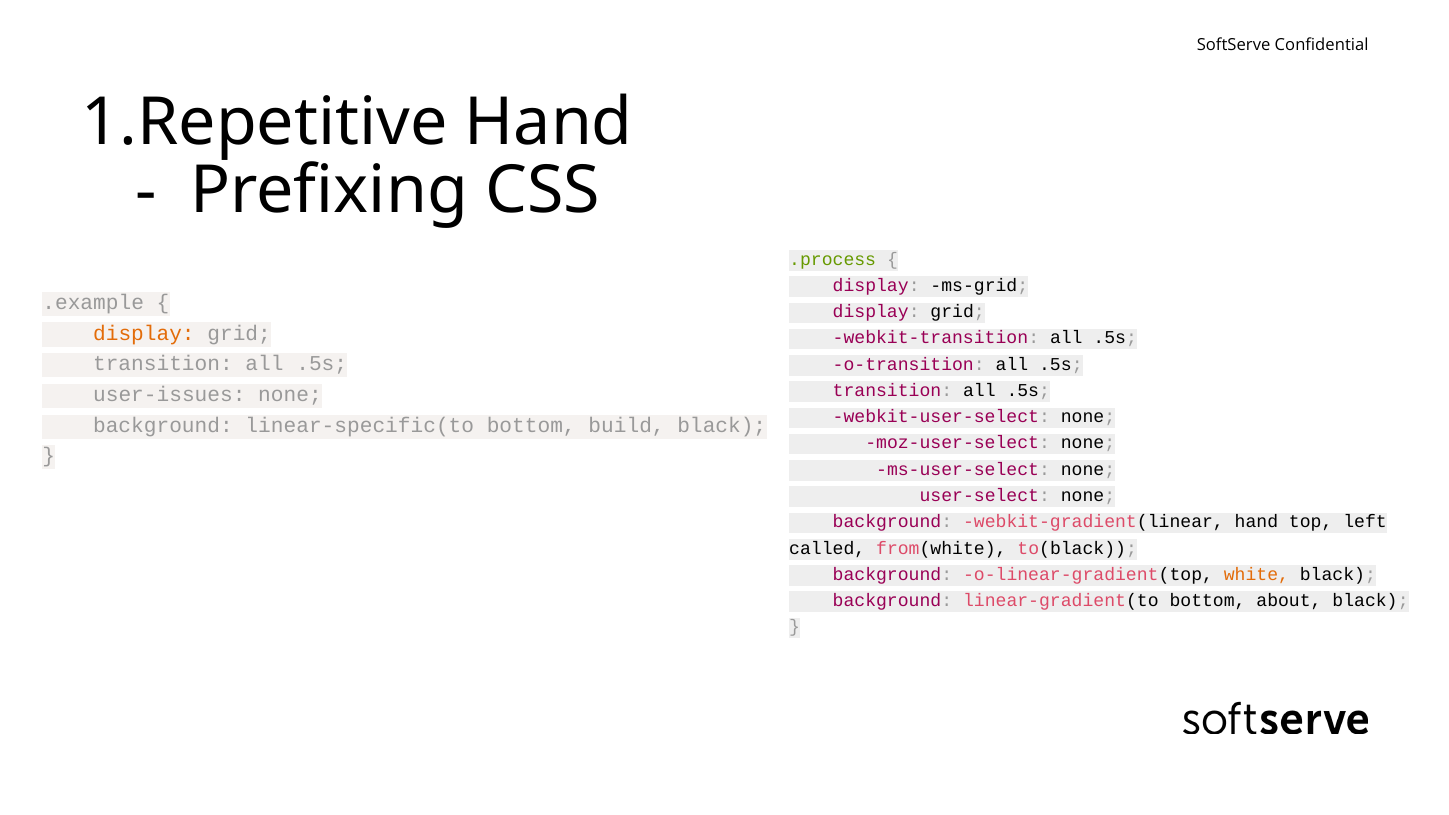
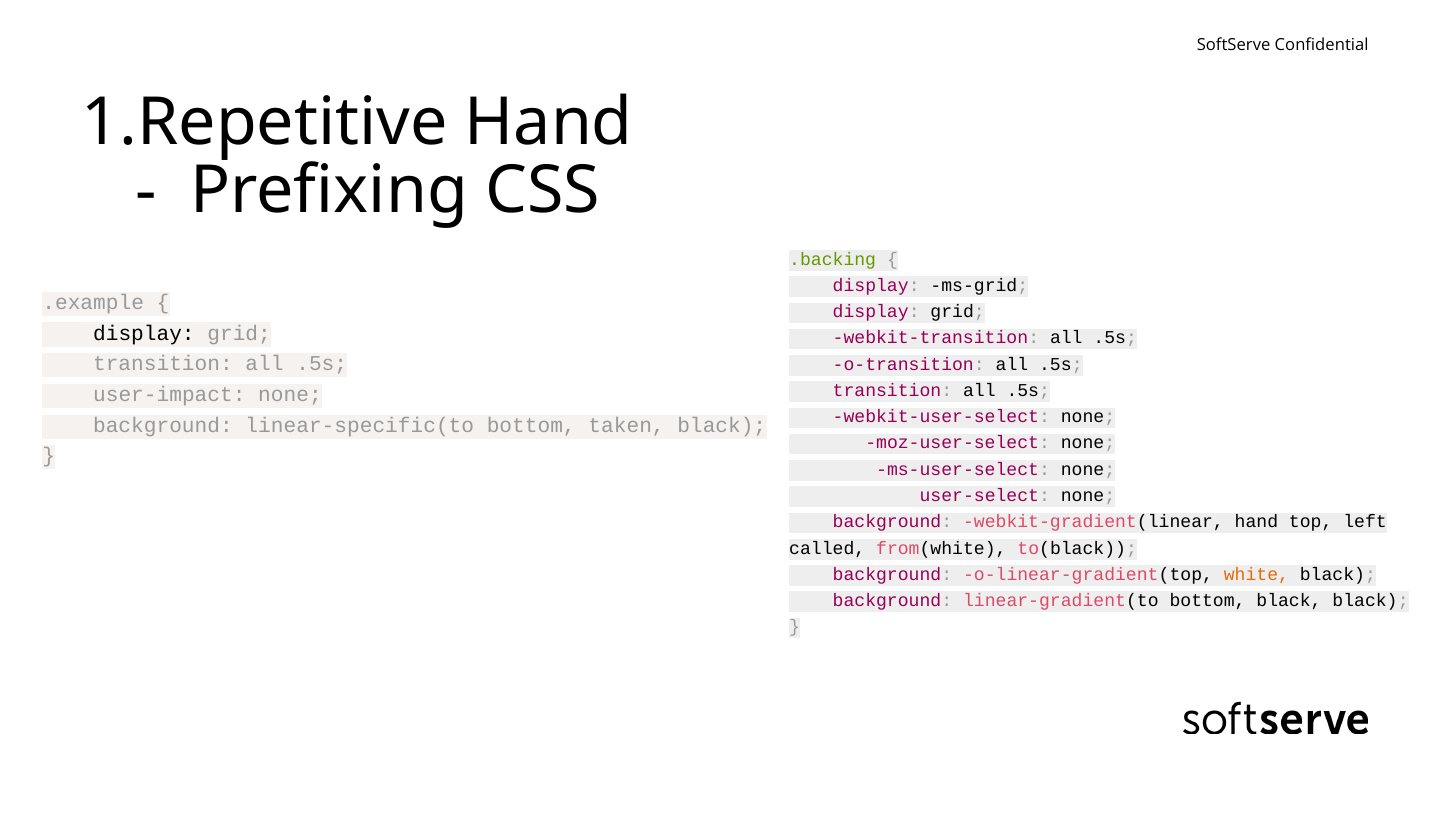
.process: .process -> .backing (833, 259)
display colour: orange -> black (144, 333)
user-issues: user-issues -> user-impact (169, 395)
build: build -> taken (627, 425)
bottom about: about -> black (1289, 601)
